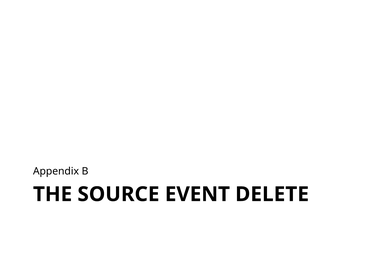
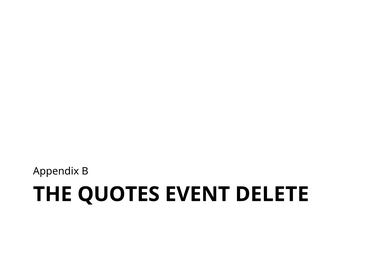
SOURCE: SOURCE -> QUOTES (119, 194)
